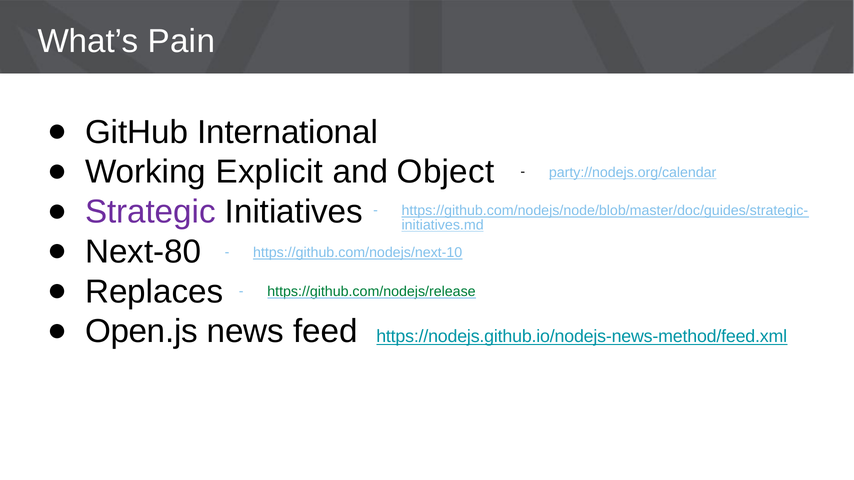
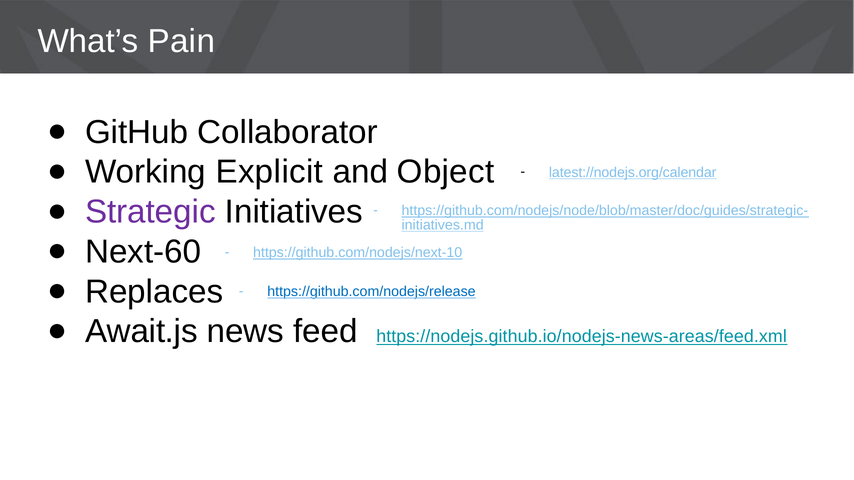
International: International -> Collaborator (288, 132)
party://nodejs.org/calendar: party://nodejs.org/calendar -> latest://nodejs.org/calendar (633, 173)
Next-80: Next-80 -> Next-60 (143, 252)
https://github.com/nodejs/release colour: green -> blue (371, 292)
Open.js: Open.js -> Await.js (141, 332)
https://nodejs.github.io/nodejs-news-method/feed.xml: https://nodejs.github.io/nodejs-news-method/feed.xml -> https://nodejs.github.io/nodejs-news-areas/feed.xml (582, 337)
